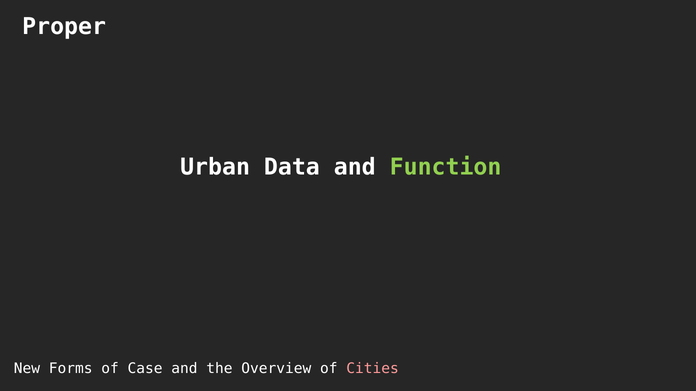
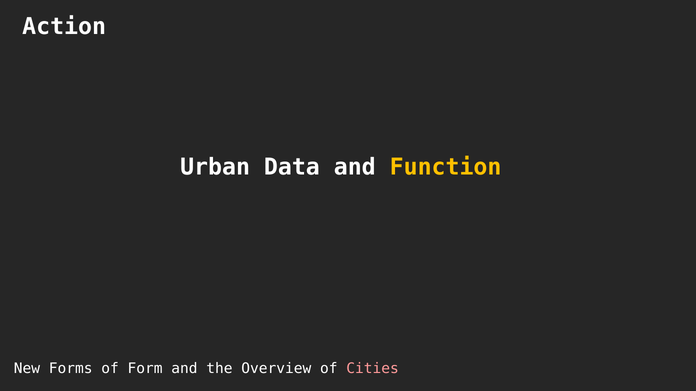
Proper: Proper -> Action (64, 27)
Function colour: light green -> yellow (446, 167)
Case: Case -> Form (145, 369)
